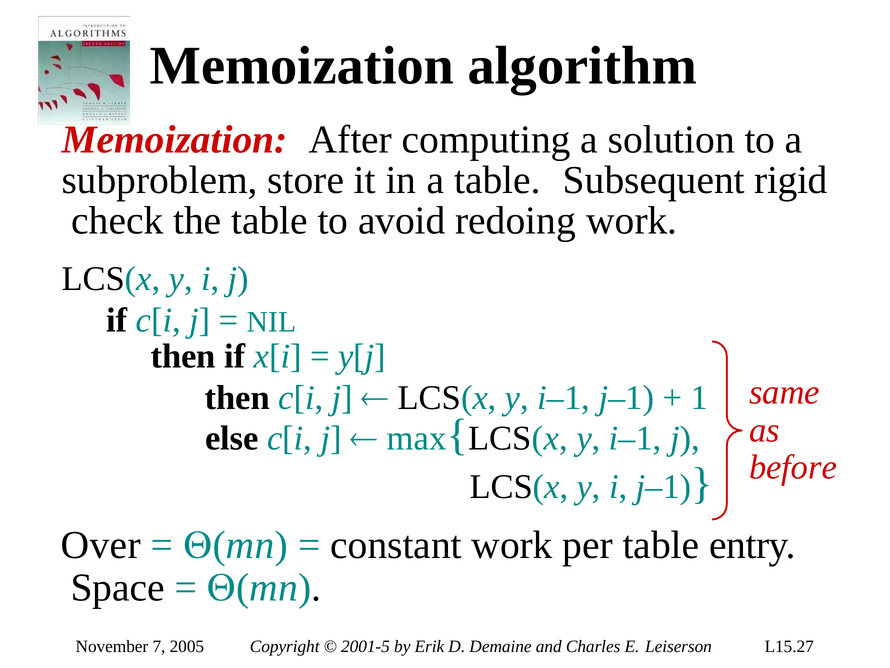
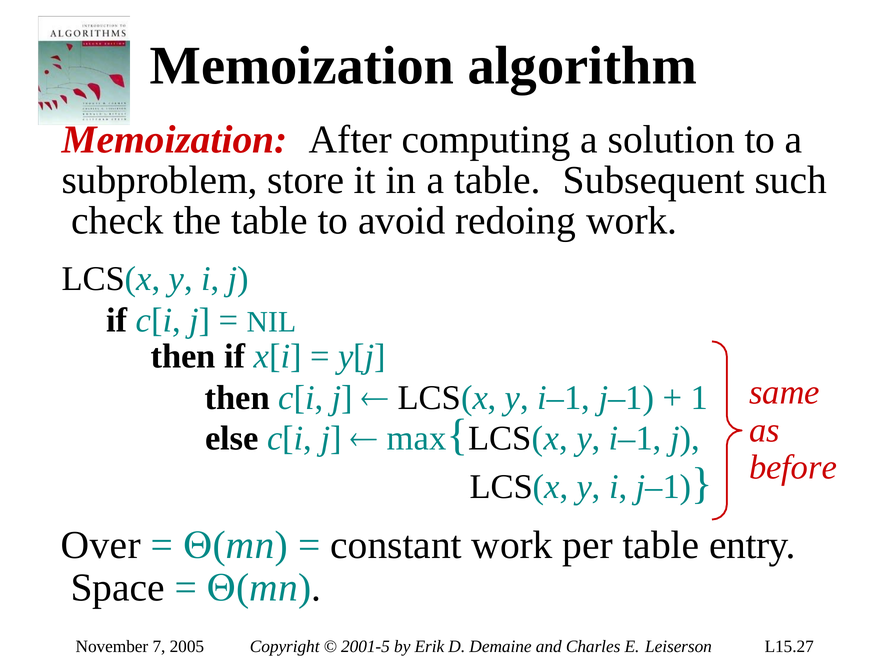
rigid: rigid -> such (791, 180)
